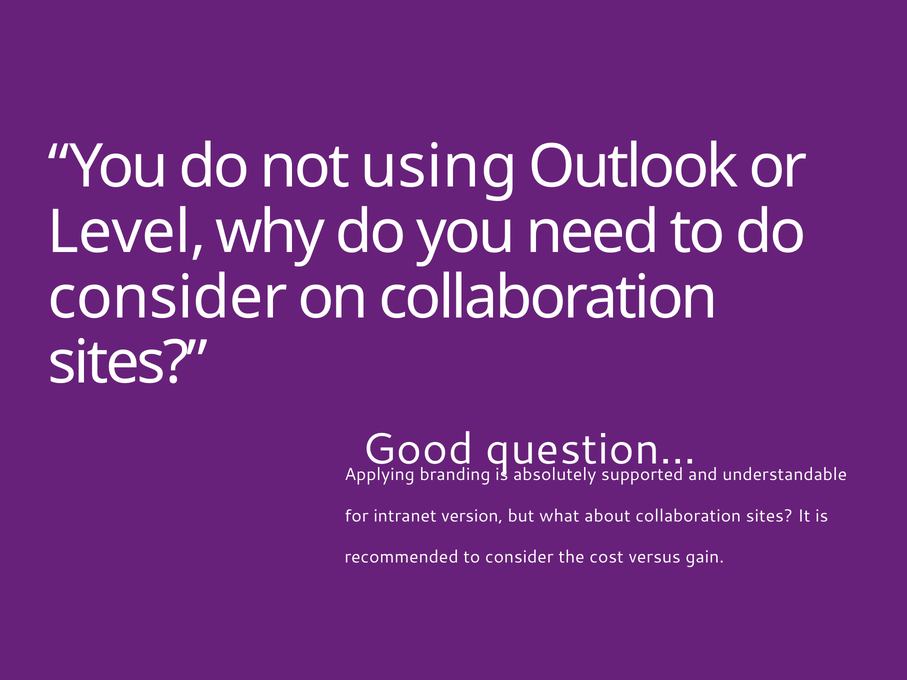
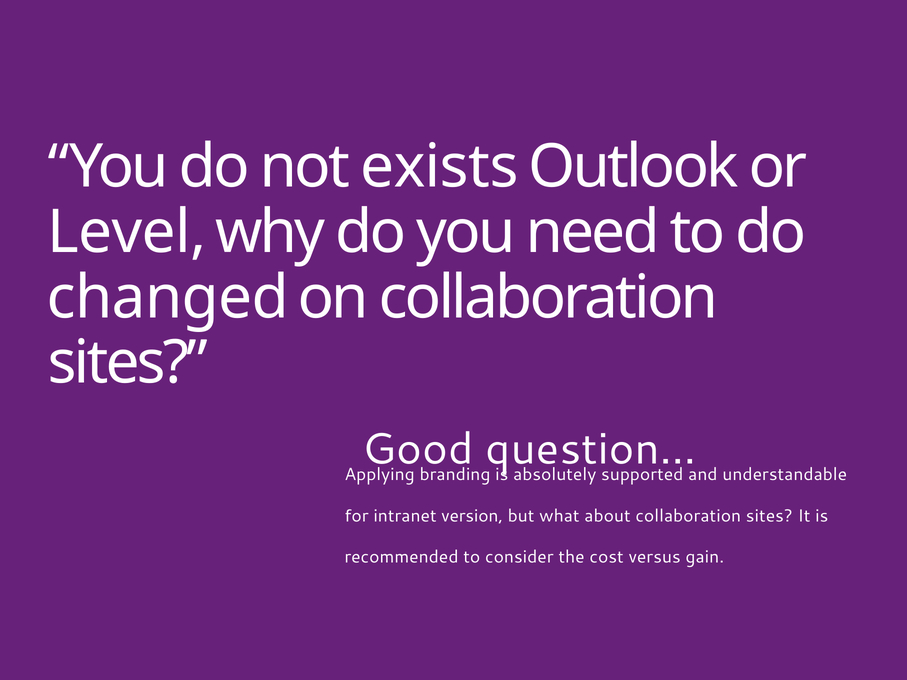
using: using -> exists (439, 167)
consider: consider -> changed (168, 298)
